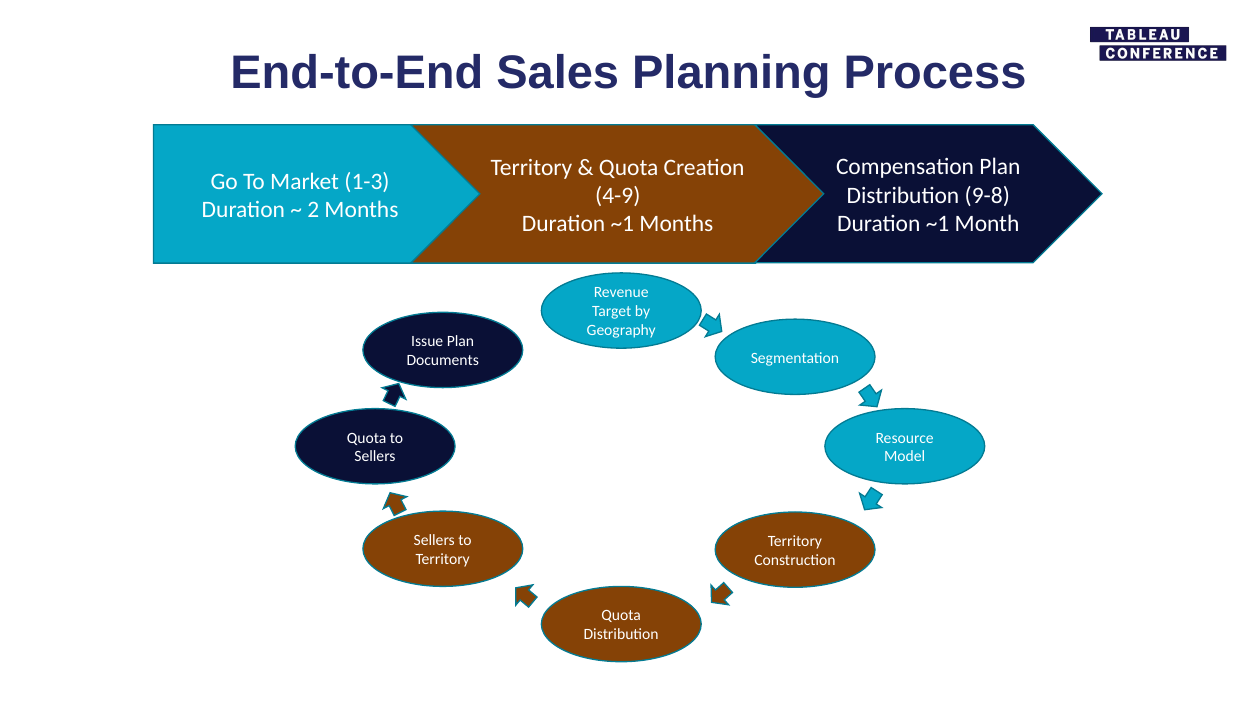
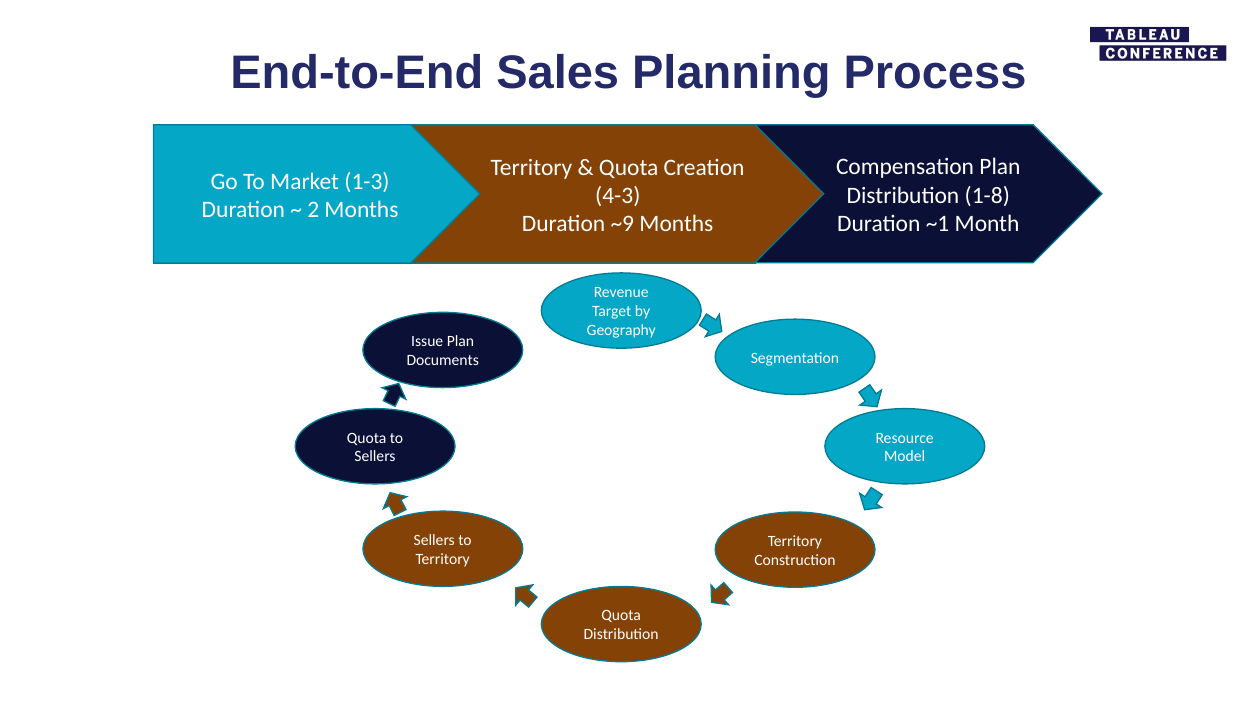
9-8: 9-8 -> 1-8 (987, 195)
4-9: 4-9 -> 4-3 (618, 195)
~1: ~1 -> ~9 (622, 224)
